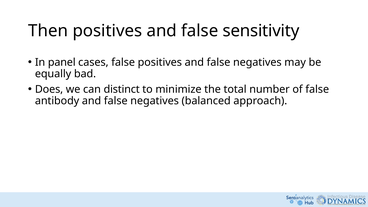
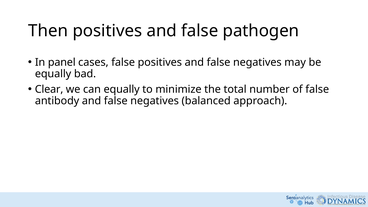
sensitivity: sensitivity -> pathogen (261, 31)
Does: Does -> Clear (49, 89)
can distinct: distinct -> equally (122, 89)
